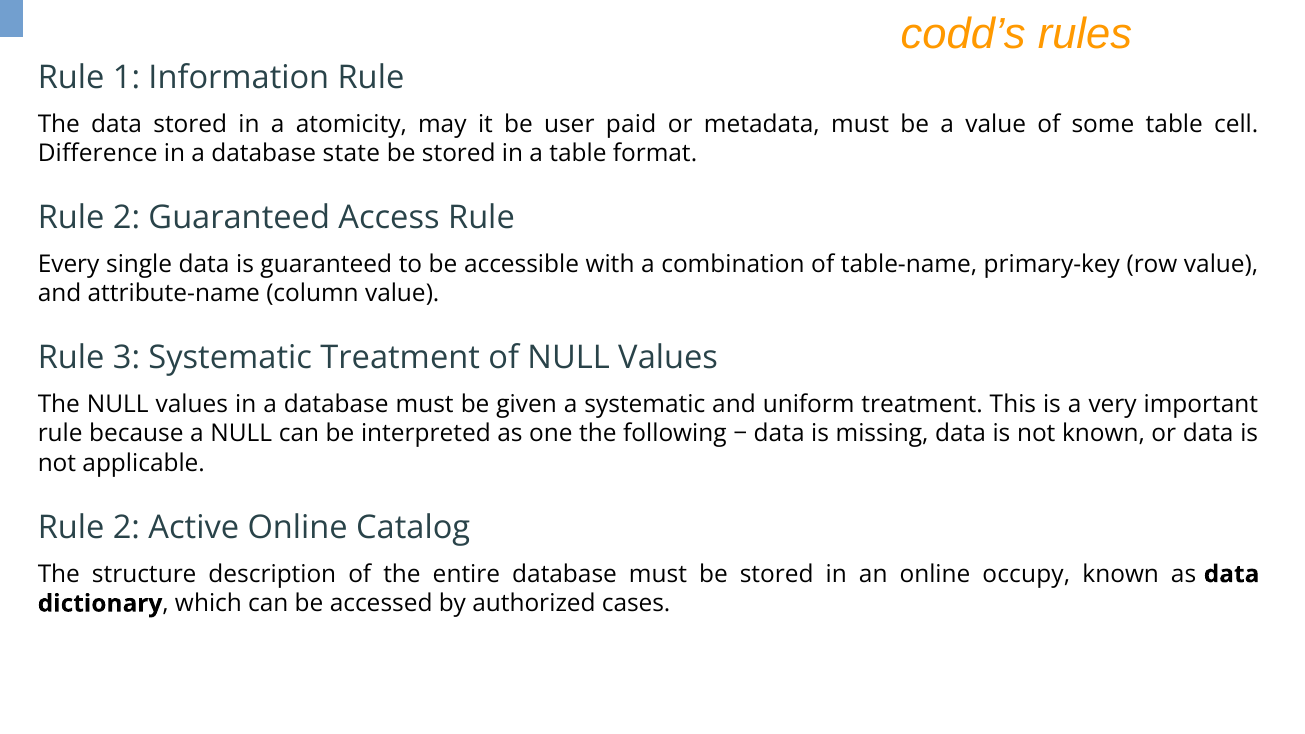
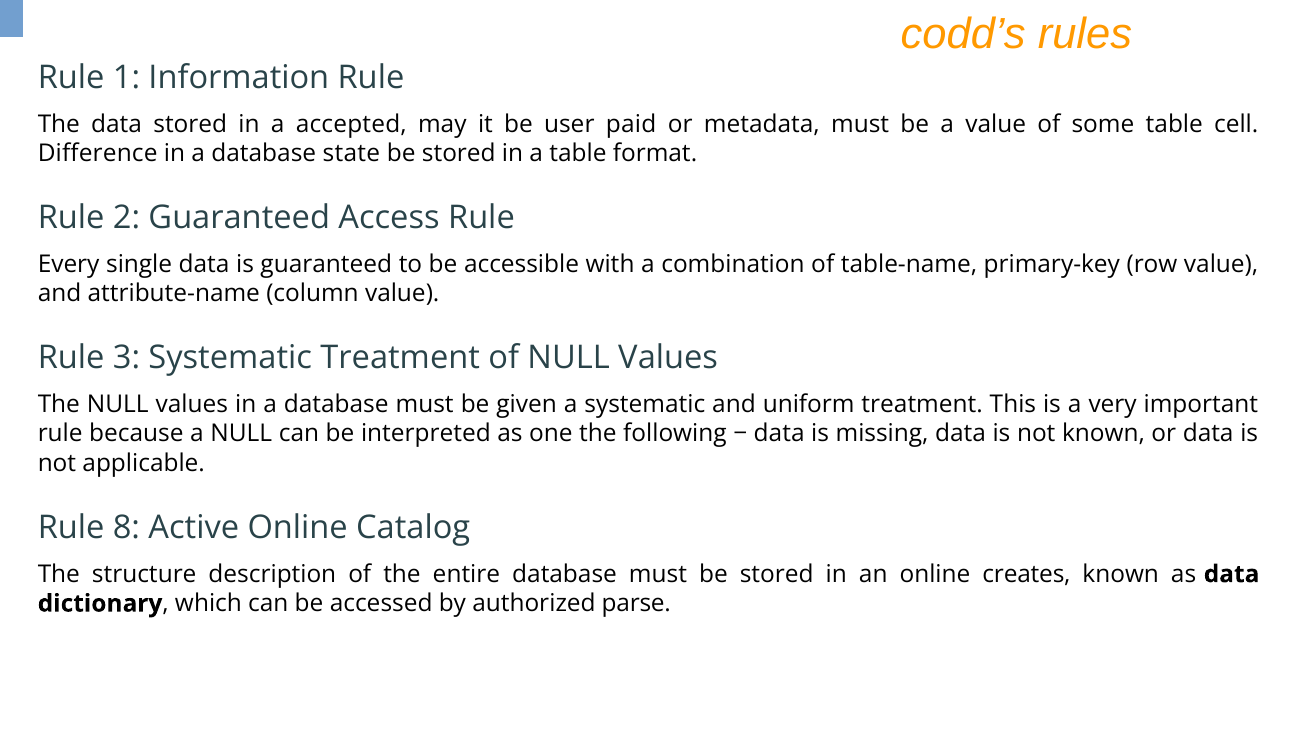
atomicity: atomicity -> accepted (351, 124)
2: 2 -> 8 (126, 527)
occupy: occupy -> creates (1026, 574)
cases: cases -> parse (636, 604)
